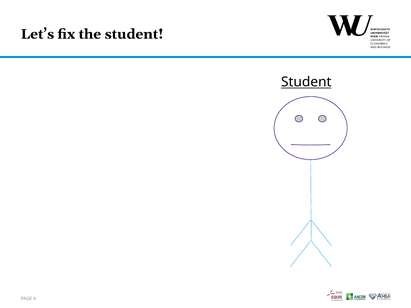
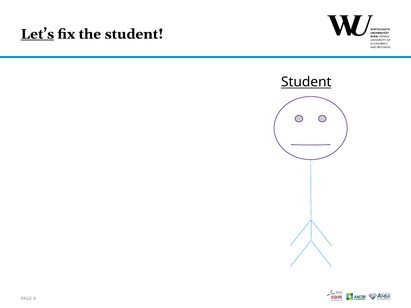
Let’s underline: none -> present (37, 34)
